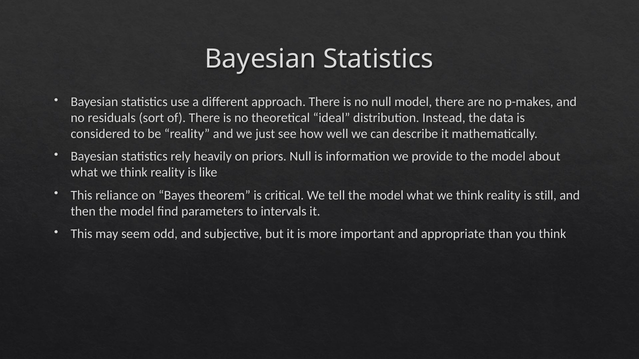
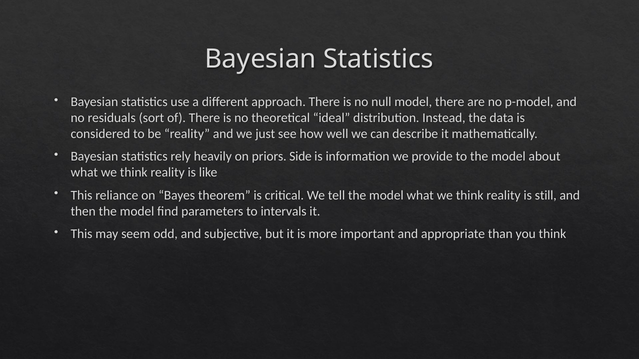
p-makes: p-makes -> p-model (529, 102)
priors Null: Null -> Side (301, 157)
